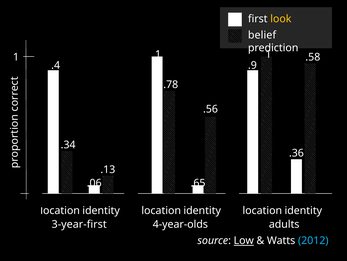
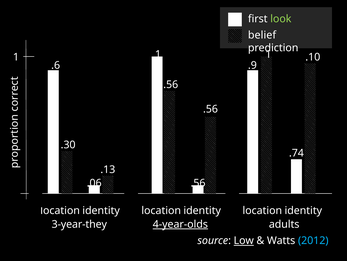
look colour: yellow -> light green (281, 19)
.58: .58 -> .10 (313, 57)
.4: .4 -> .6 (56, 65)
.78: .78 -> .56 (171, 84)
.34: .34 -> .30 (68, 144)
.36: .36 -> .74 (296, 153)
.65: .65 -> .56 (198, 183)
3-year-first: 3-year-first -> 3-year-they (79, 224)
4-year-olds underline: none -> present (180, 224)
